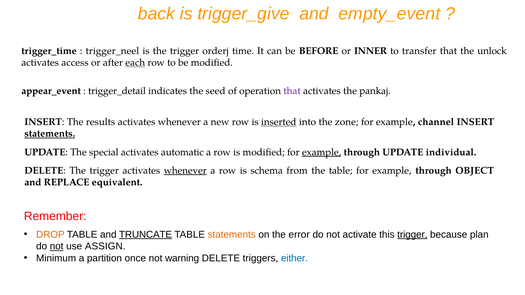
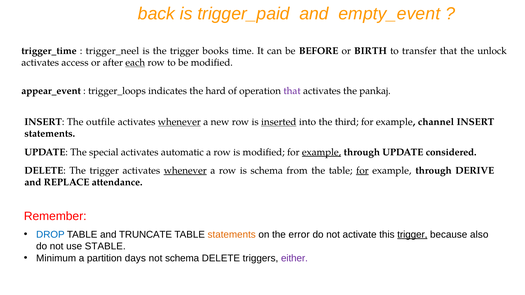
trigger_give: trigger_give -> trigger_paid (244, 14)
orderj: orderj -> books (216, 51)
INNER: INNER -> BIRTH (370, 51)
trigger_detail: trigger_detail -> trigger_loops (117, 91)
seed: seed -> hard (216, 91)
results: results -> outfile (101, 122)
whenever underline: none -> present (179, 122)
zone: zone -> third (347, 122)
statements underline: present -> none (50, 134)
individual: individual -> considered (451, 152)
for underline: none -> present (362, 171)
OBJECT: OBJECT -> DERIVE (475, 171)
equivalent: equivalent -> attendance (117, 182)
DROP colour: orange -> blue (50, 235)
TRUNCATE underline: present -> none (146, 235)
plan: plan -> also (479, 235)
not underline: present -> none (57, 247)
ASSIGN: ASSIGN -> STABLE (105, 247)
once: once -> days (135, 258)
not warning: warning -> schema (182, 258)
either colour: blue -> purple (294, 258)
